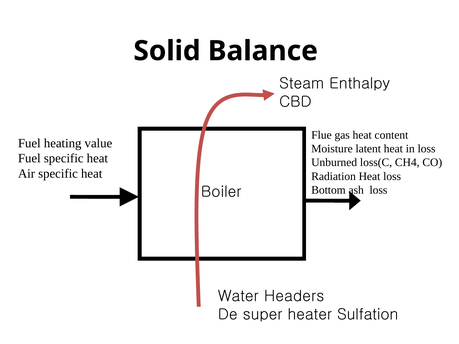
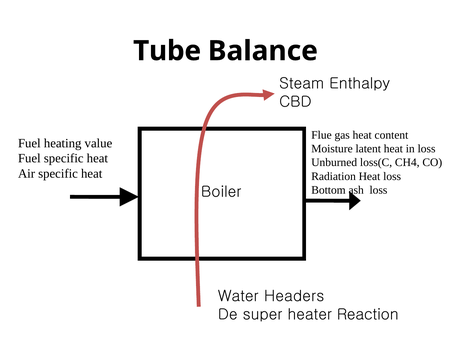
Solid: Solid -> Tube (167, 51)
Sulfation: Sulfation -> Reaction (368, 315)
